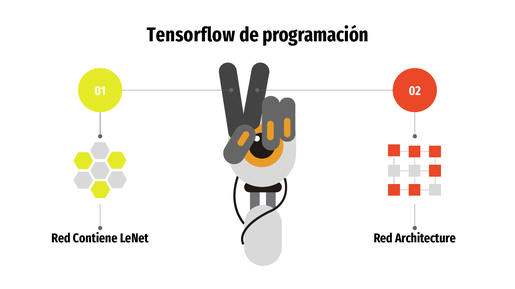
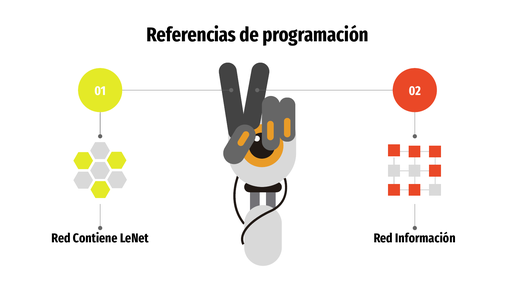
Tensorflow: Tensorflow -> Referencias (191, 35)
Architecture: Architecture -> Información (425, 239)
